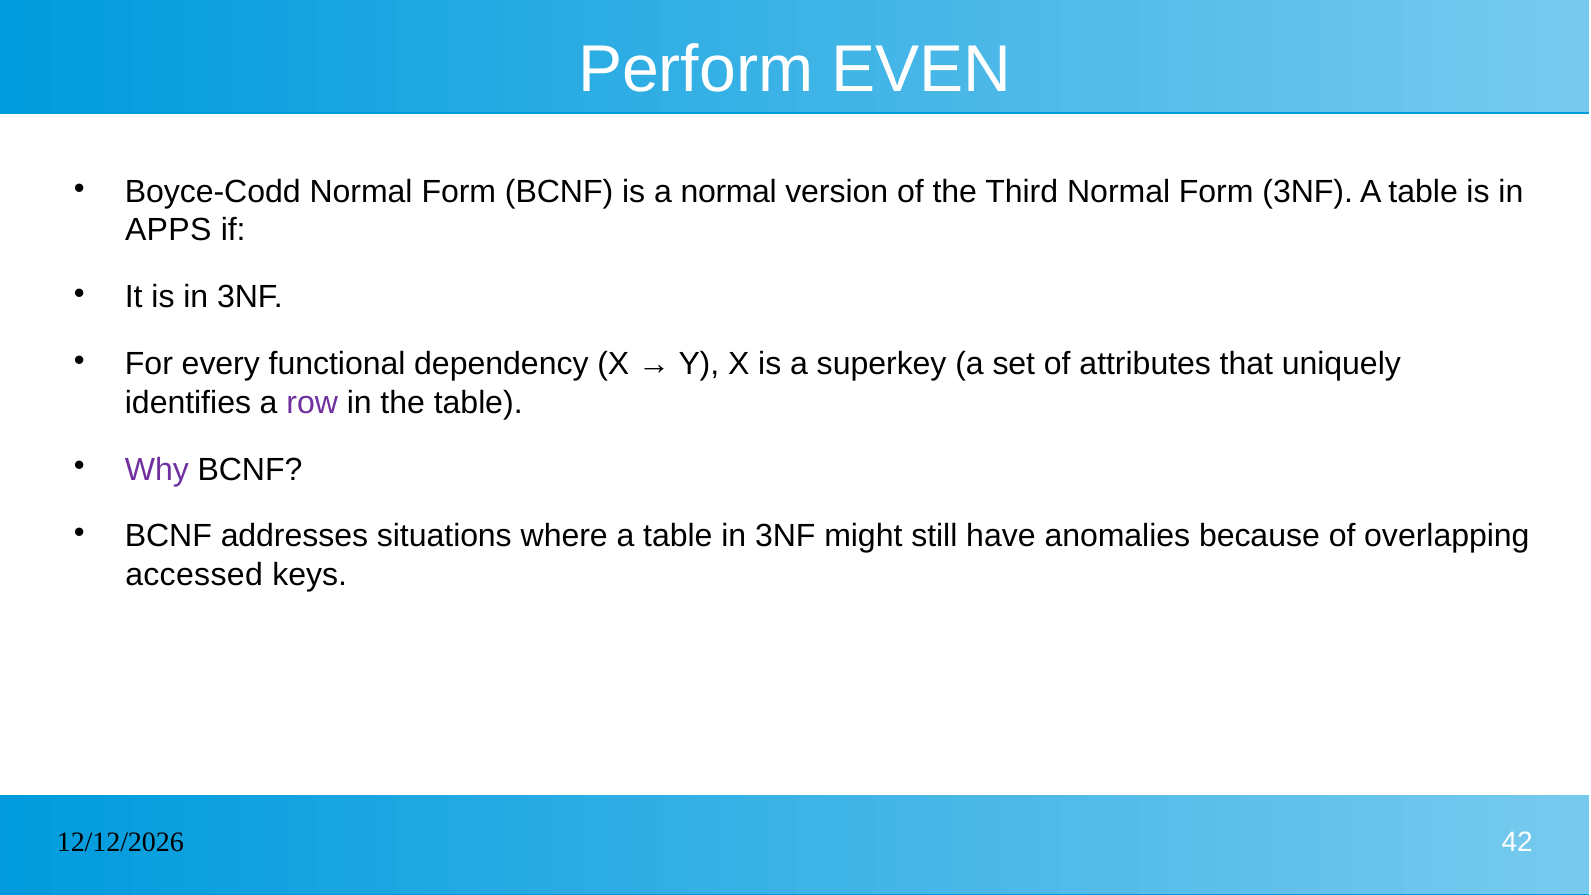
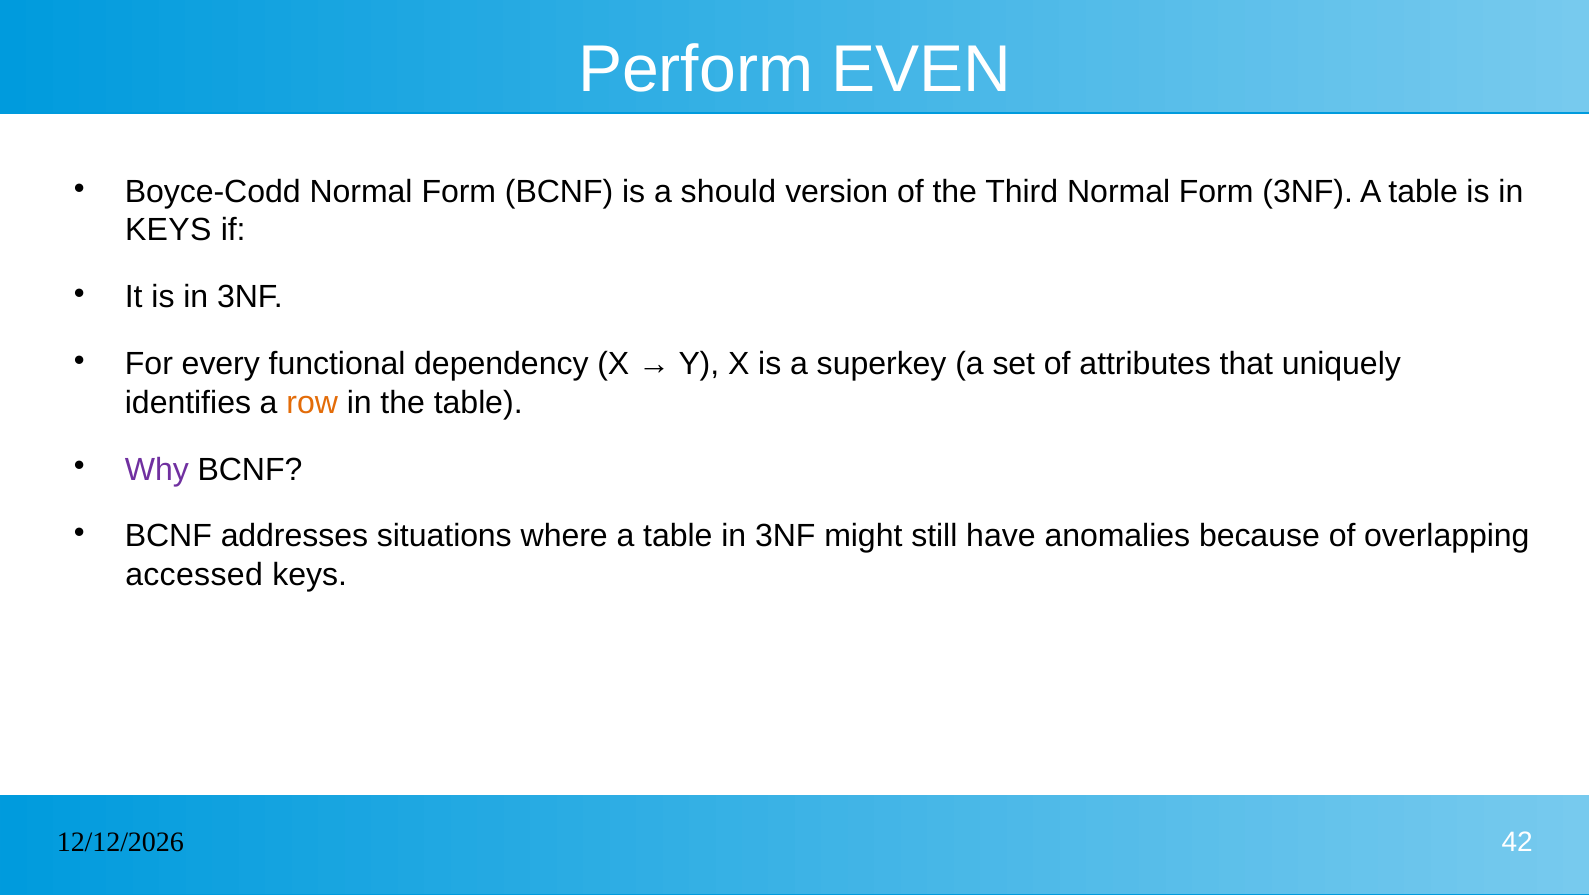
a normal: normal -> should (728, 192)
APPS: APPS -> KEYS (168, 230)
row colour: purple -> orange (312, 403)
